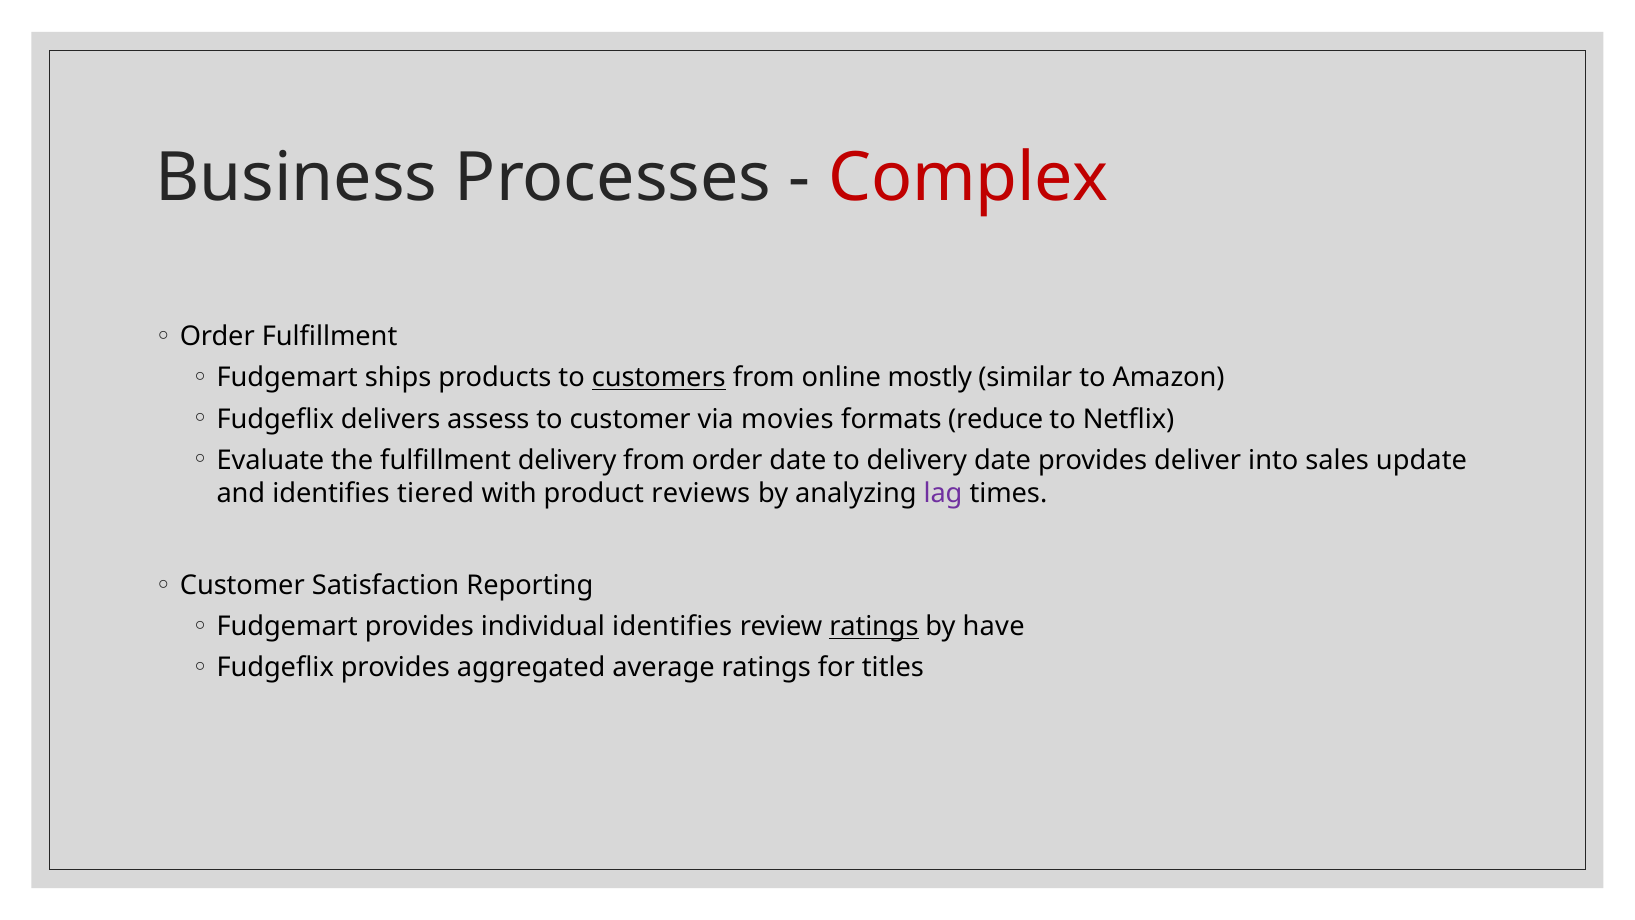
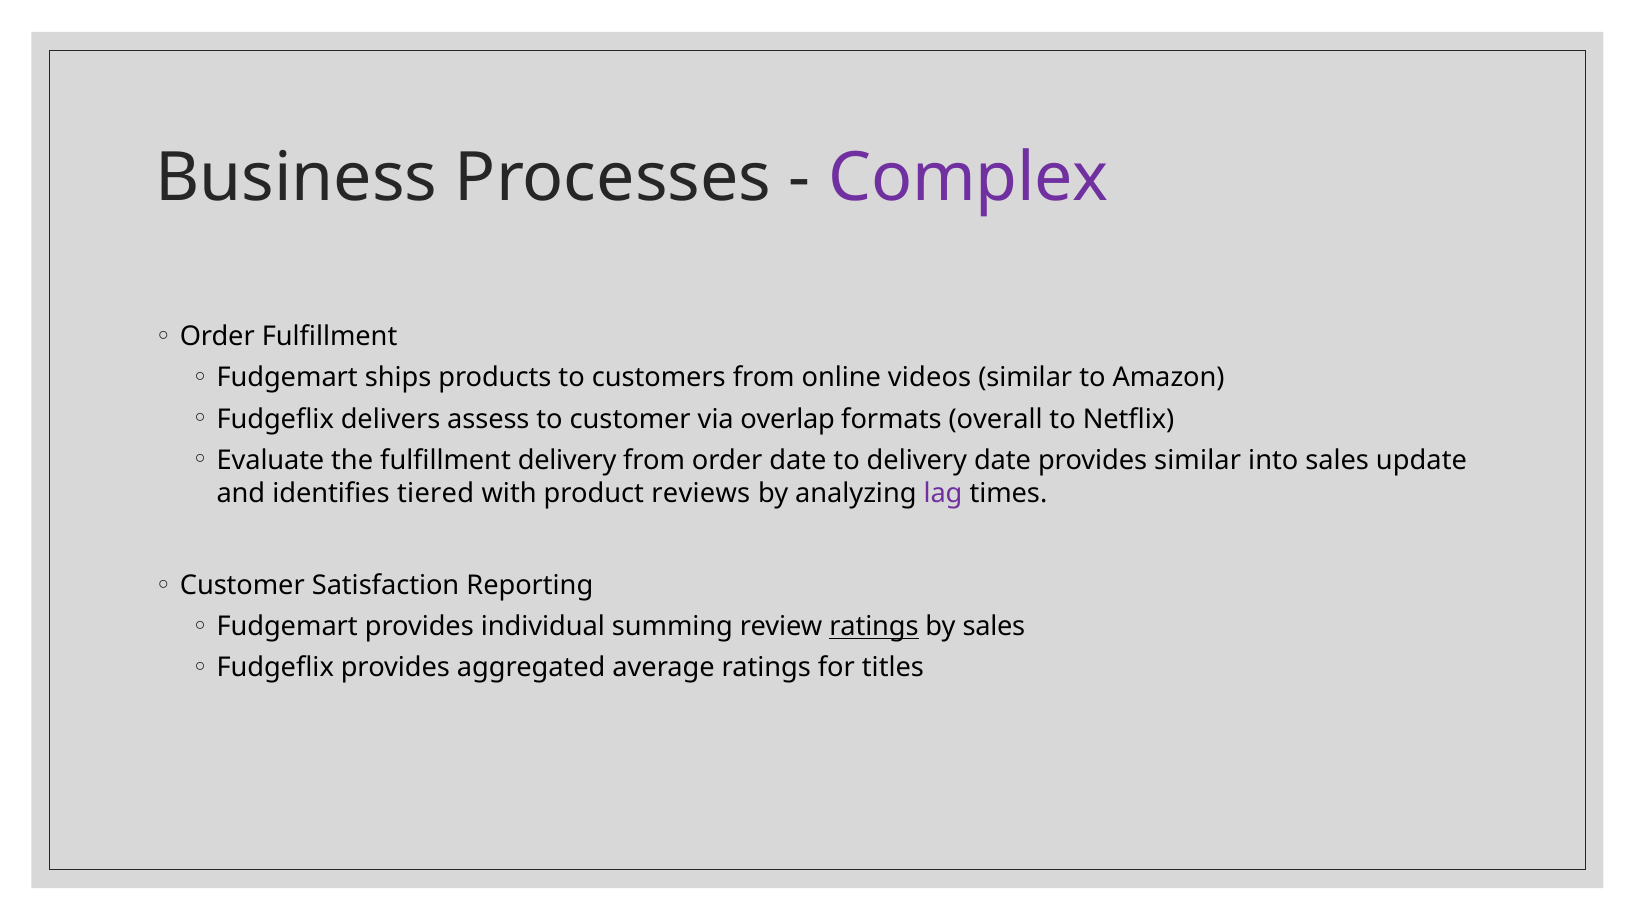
Complex colour: red -> purple (969, 178)
customers underline: present -> none (659, 378)
mostly: mostly -> videos (930, 378)
movies: movies -> overlap (788, 419)
reduce: reduce -> overall (996, 419)
provides deliver: deliver -> similar (1198, 460)
individual identifies: identifies -> summing (672, 626)
by have: have -> sales (994, 626)
